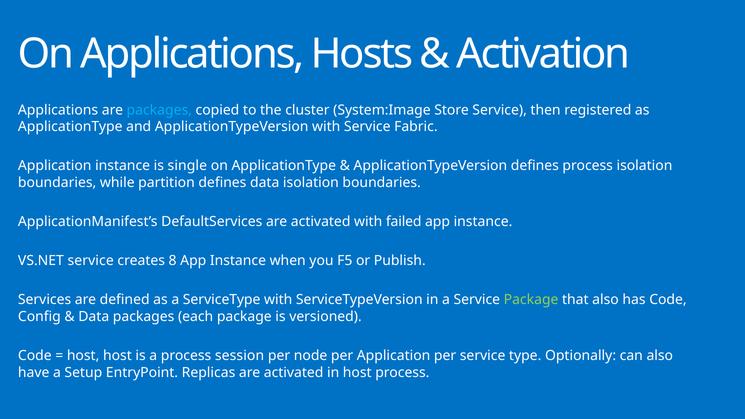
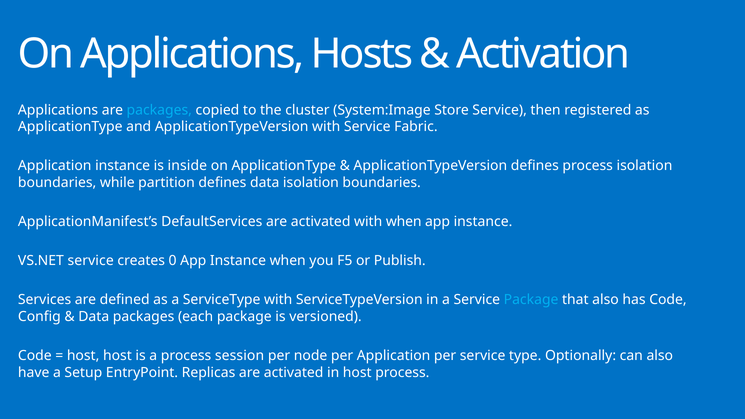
single: single -> inside (187, 166)
with failed: failed -> when (404, 222)
8: 8 -> 0 (173, 261)
Package colour: light green -> light blue (531, 300)
